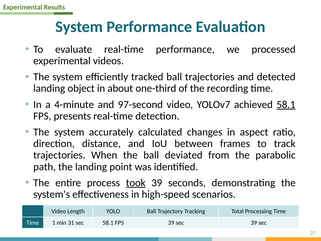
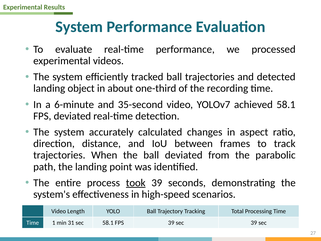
4-minute: 4-minute -> 6-minute (74, 104)
97-second: 97-second -> 35-second (140, 104)
58.1 underline: present -> none (286, 104)
FPS presents: presents -> deviated (72, 116)
